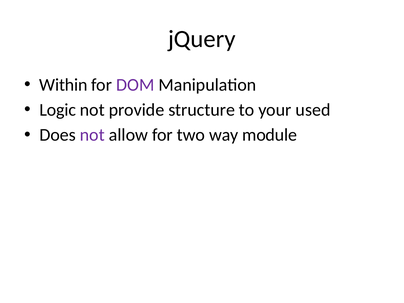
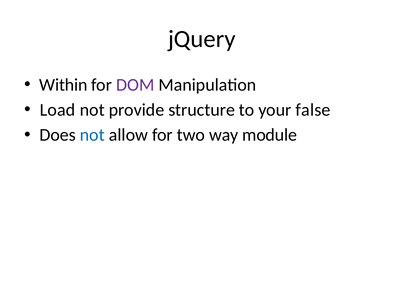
Logic: Logic -> Load (58, 110)
used: used -> false (313, 110)
not colour: purple -> blue (92, 135)
